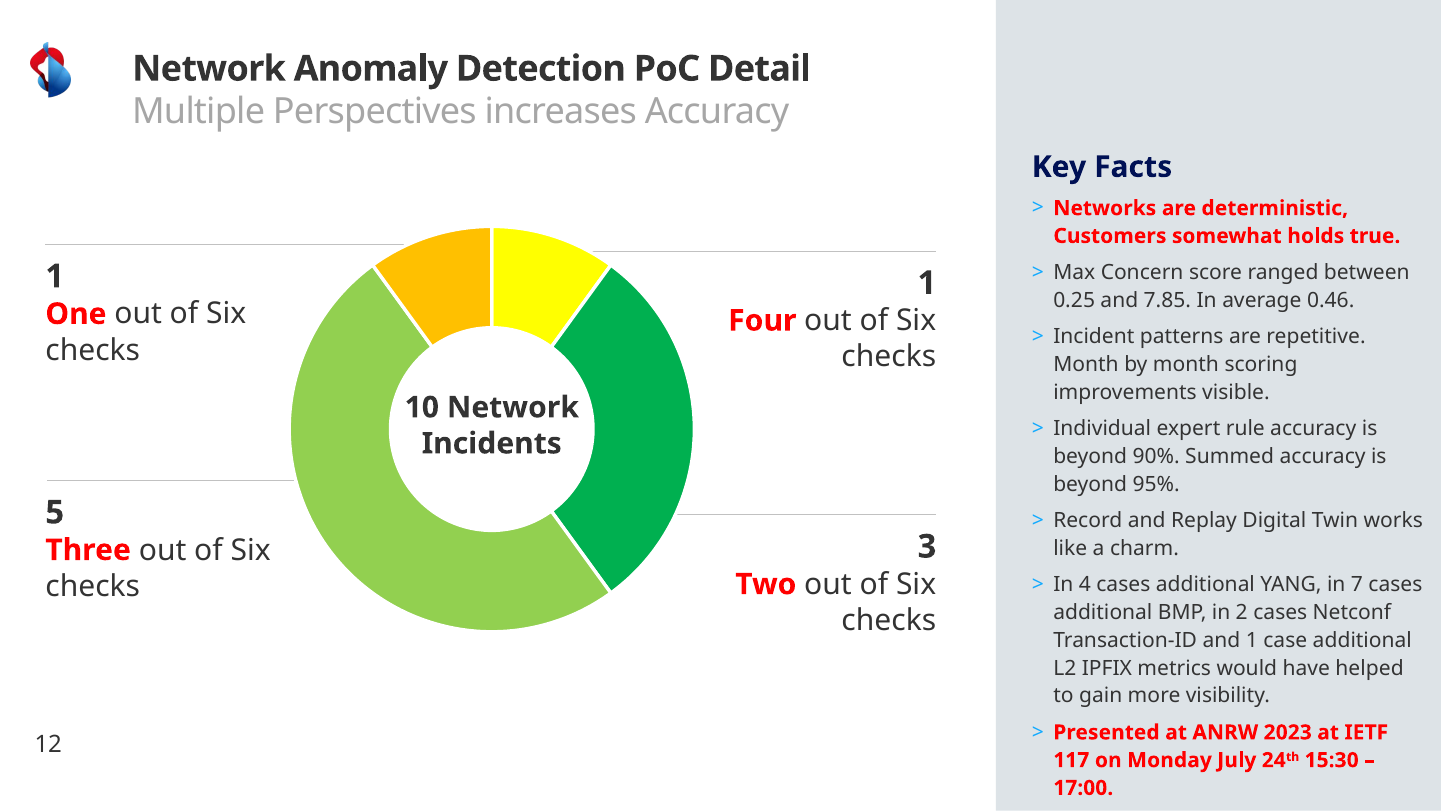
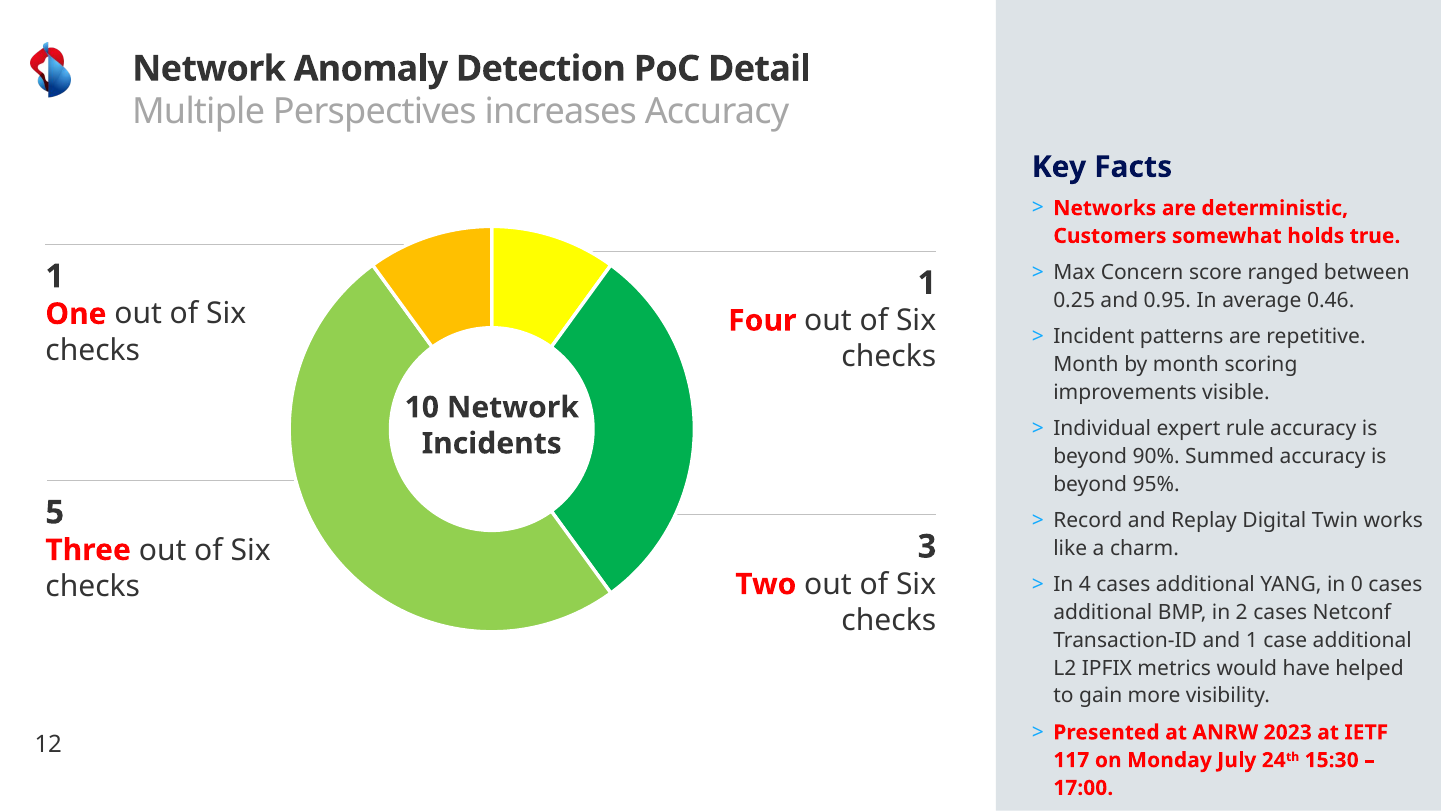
7.85: 7.85 -> 0.95 (1167, 300)
7: 7 -> 0 (1357, 585)
